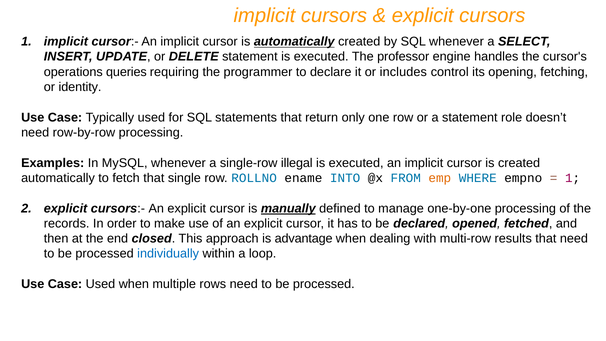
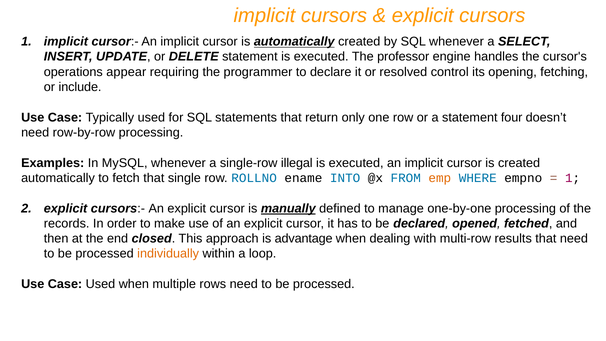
queries: queries -> appear (126, 72)
includes: includes -> resolved (403, 72)
identity: identity -> include (80, 87)
role: role -> four (512, 117)
individually colour: blue -> orange (168, 254)
